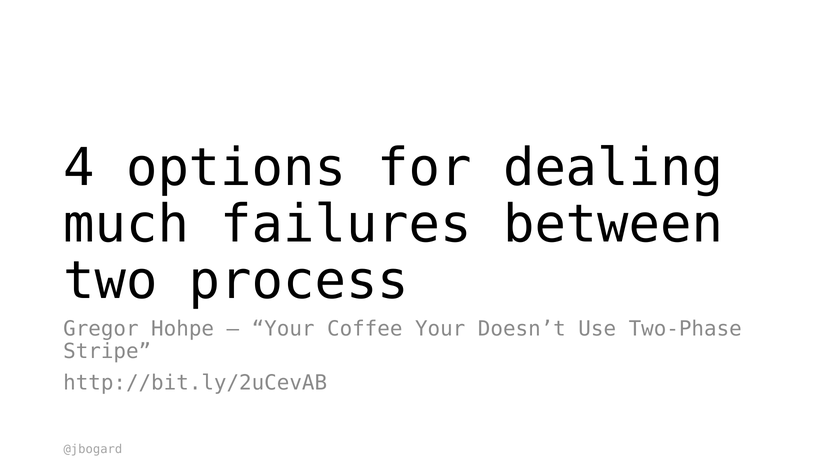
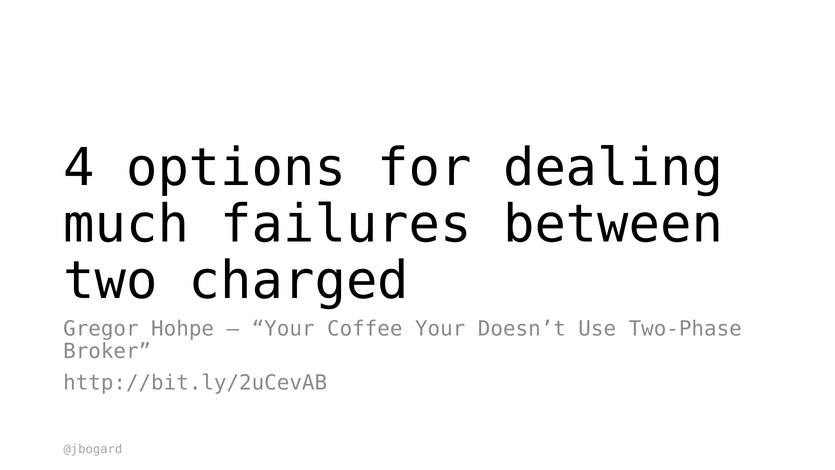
process: process -> charged (299, 281)
Stripe: Stripe -> Broker (107, 351)
